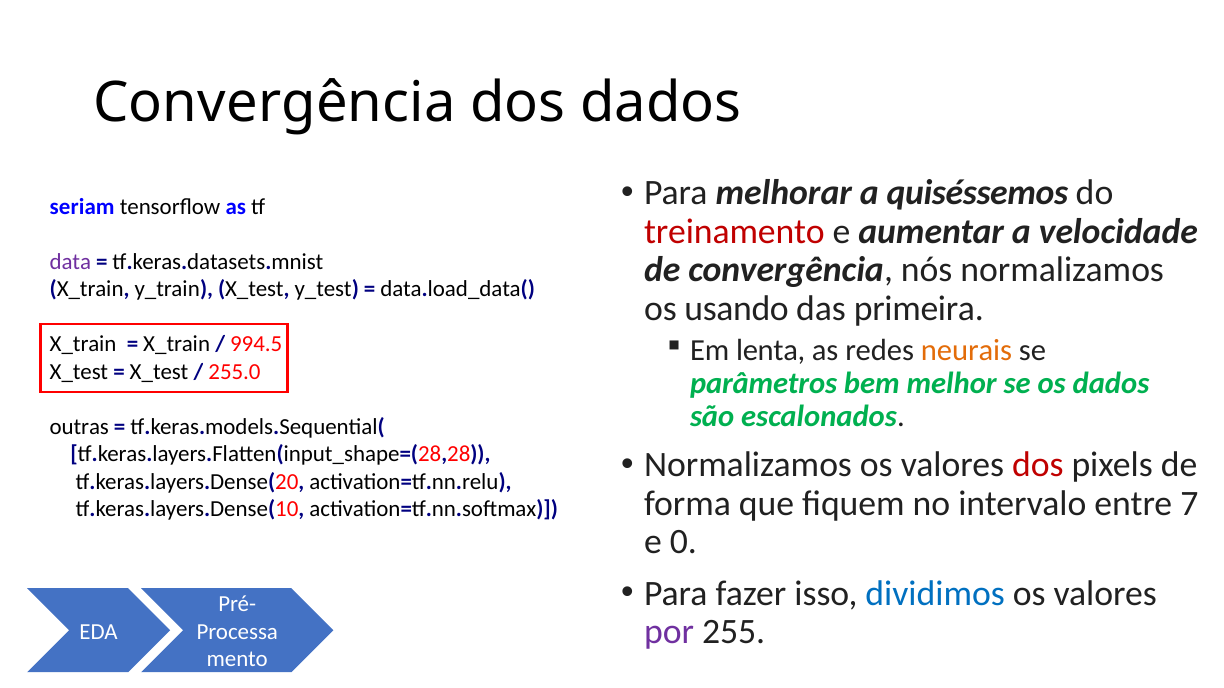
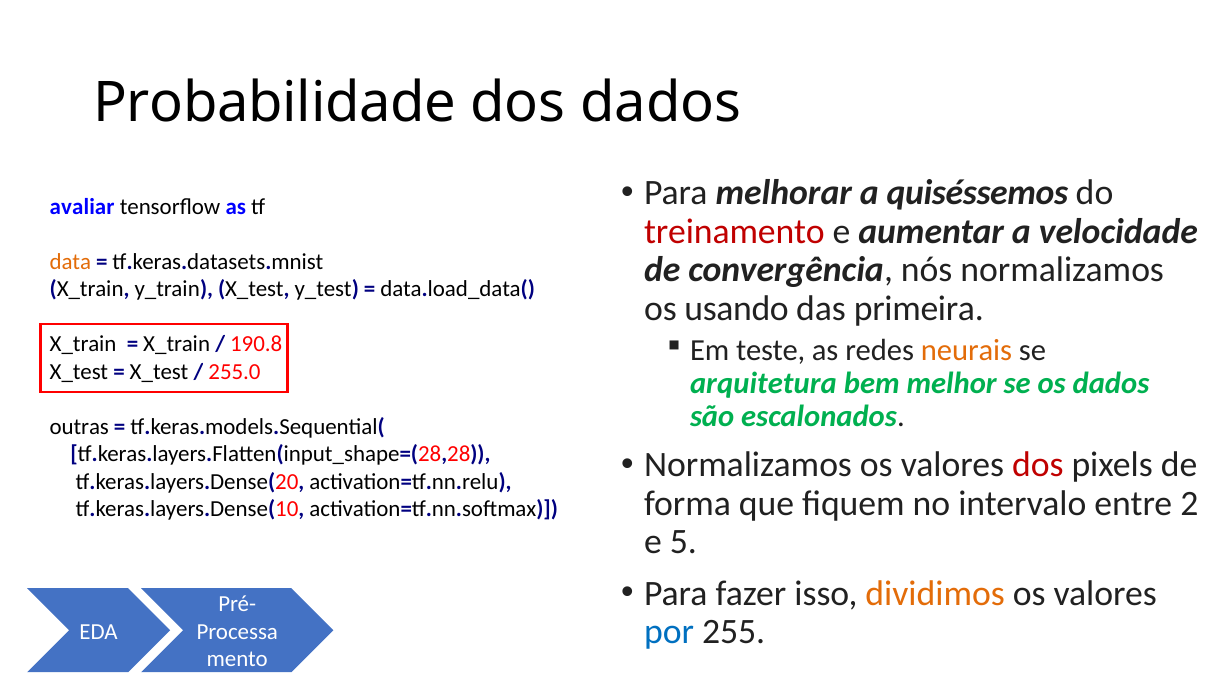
Convergência: Convergência -> Probabilidade (275, 103)
seriam: seriam -> avaliar (82, 207)
data colour: purple -> orange (70, 262)
994.5: 994.5 -> 190.8 (256, 344)
lenta: lenta -> teste (771, 351)
parâmetros: parâmetros -> arquitetura (763, 384)
7: 7 -> 2 (1189, 504)
0: 0 -> 5 (683, 542)
dividimos colour: blue -> orange (935, 594)
por colour: purple -> blue (669, 632)
